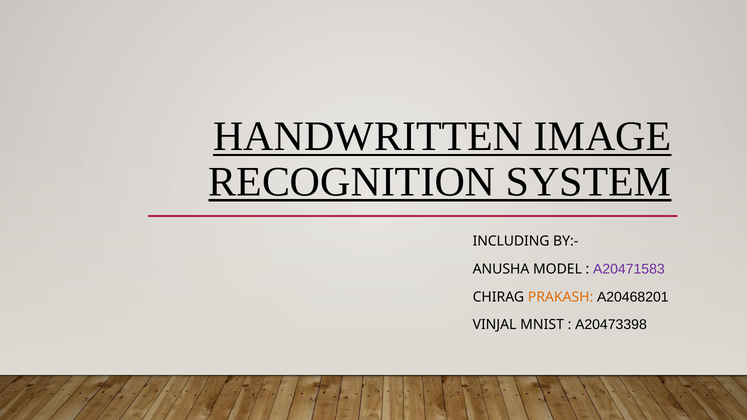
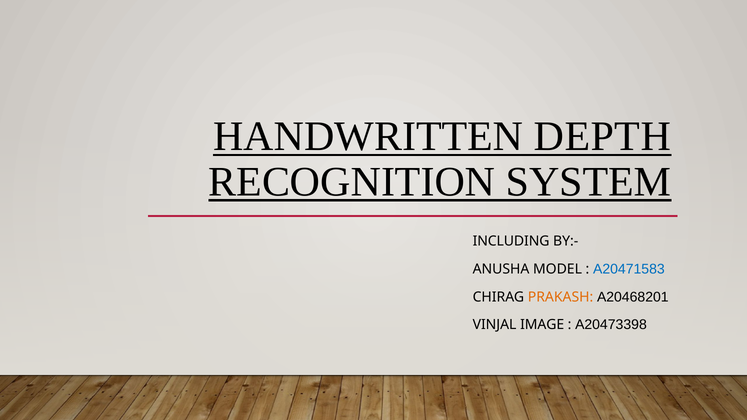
IMAGE: IMAGE -> DEPTH (602, 137)
A20471583 colour: purple -> blue (629, 269)
MNIST: MNIST -> IMAGE (542, 325)
